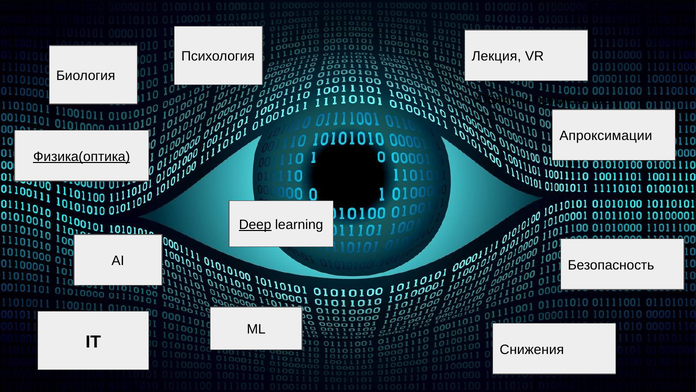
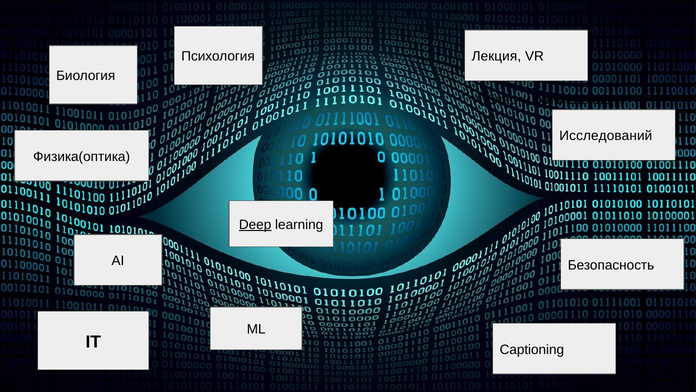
Апроксимации: Апроксимации -> Исследований (606, 136)
Физика(оптика underline: present -> none (82, 156)
Снижения: Снижения -> Captioning (532, 349)
